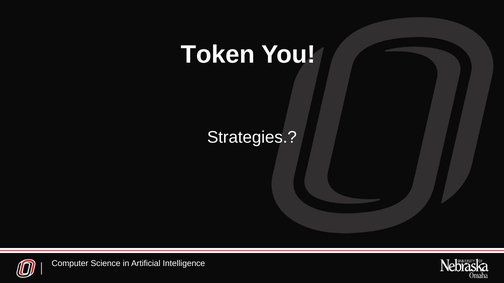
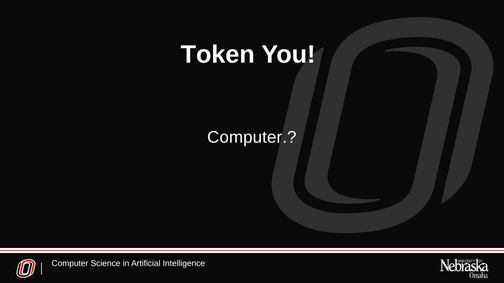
Strategies: Strategies -> Computer (252, 138)
